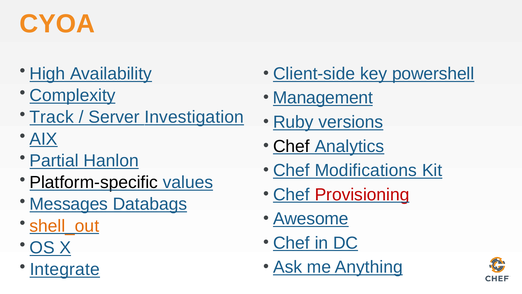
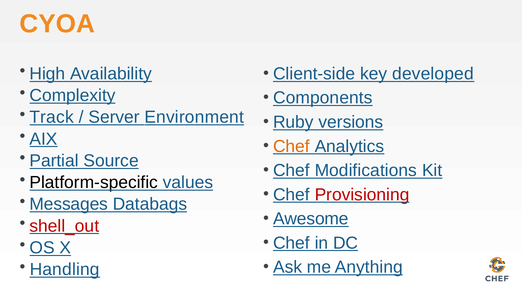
powershell: powershell -> developed (433, 74)
Management: Management -> Components (323, 98)
Investigation: Investigation -> Environment (194, 117)
Chef colour: black -> orange (291, 146)
Hanlon: Hanlon -> Source (111, 161)
shell_out colour: orange -> red (64, 226)
Integrate: Integrate -> Handling (65, 269)
